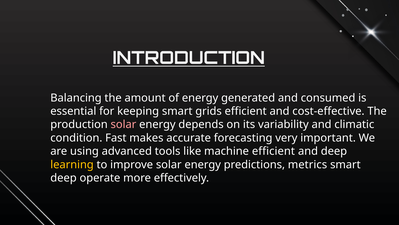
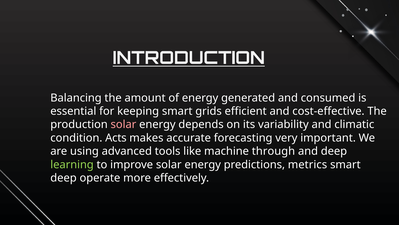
Fast: Fast -> Acts (116, 138)
machine efficient: efficient -> through (273, 151)
learning colour: yellow -> light green (72, 164)
